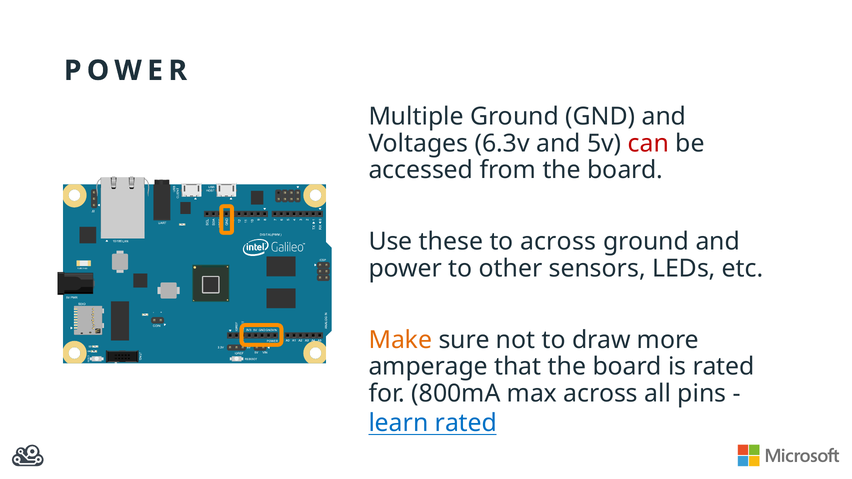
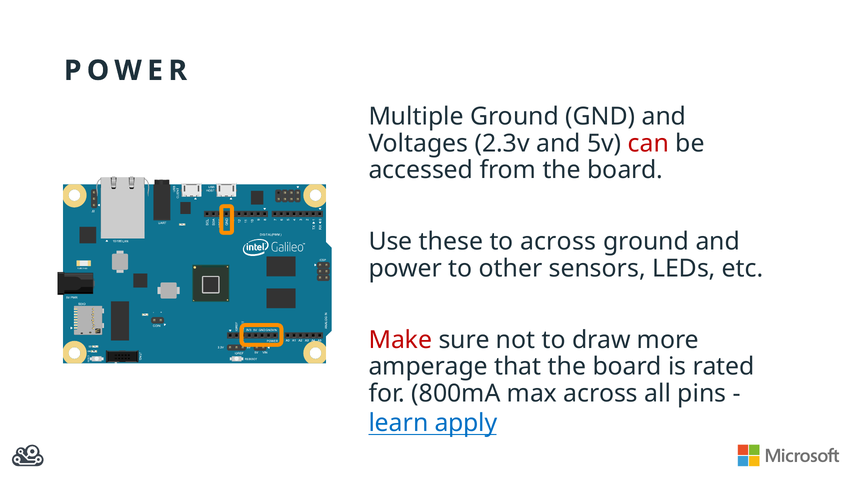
6.3v: 6.3v -> 2.3v (502, 143)
Make colour: orange -> red (400, 340)
learn rated: rated -> apply (466, 423)
